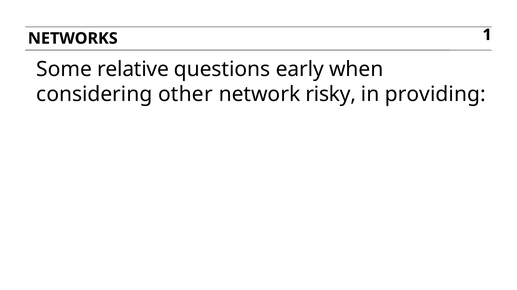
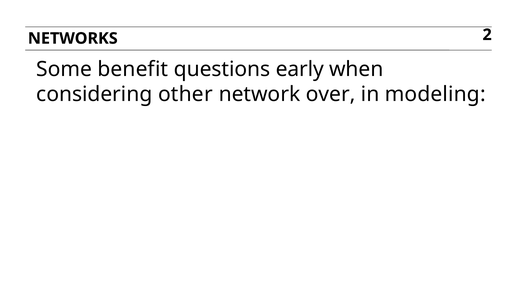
1: 1 -> 2 (487, 35)
relative: relative -> benefit (133, 69)
risky: risky -> over (331, 94)
providing: providing -> modeling (435, 94)
